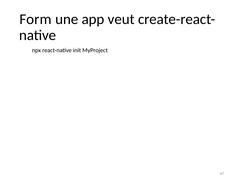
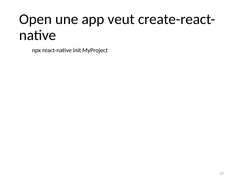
Form: Form -> Open (36, 19)
